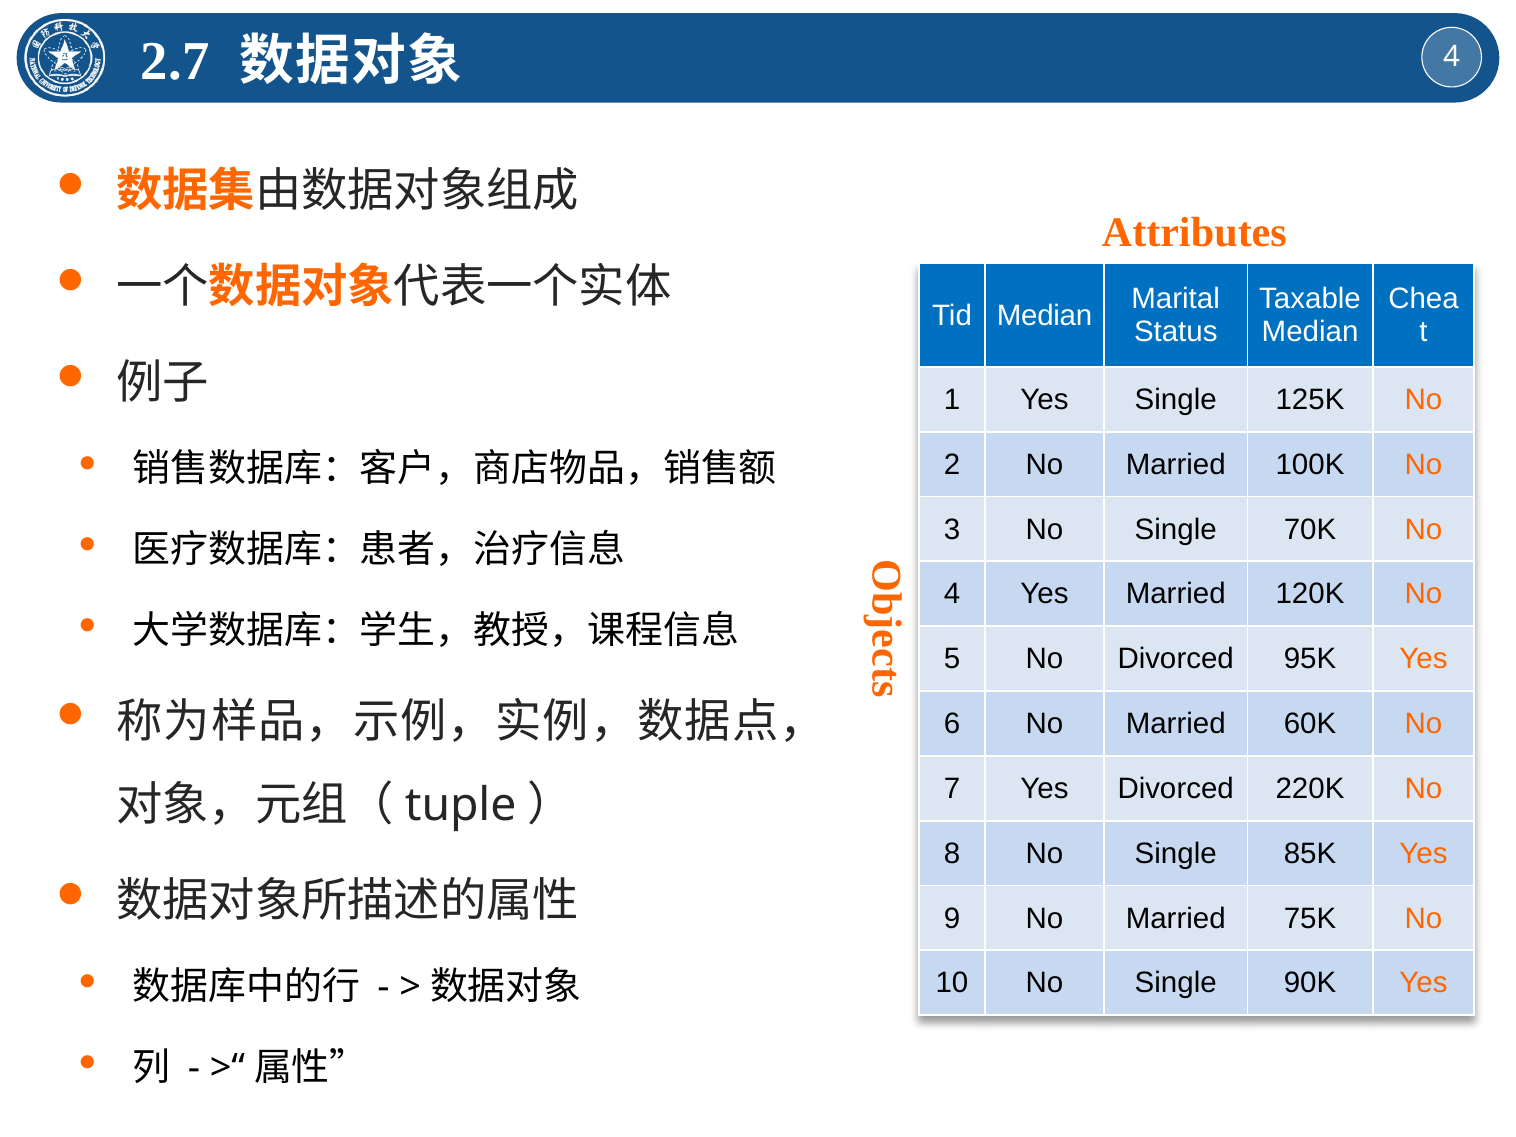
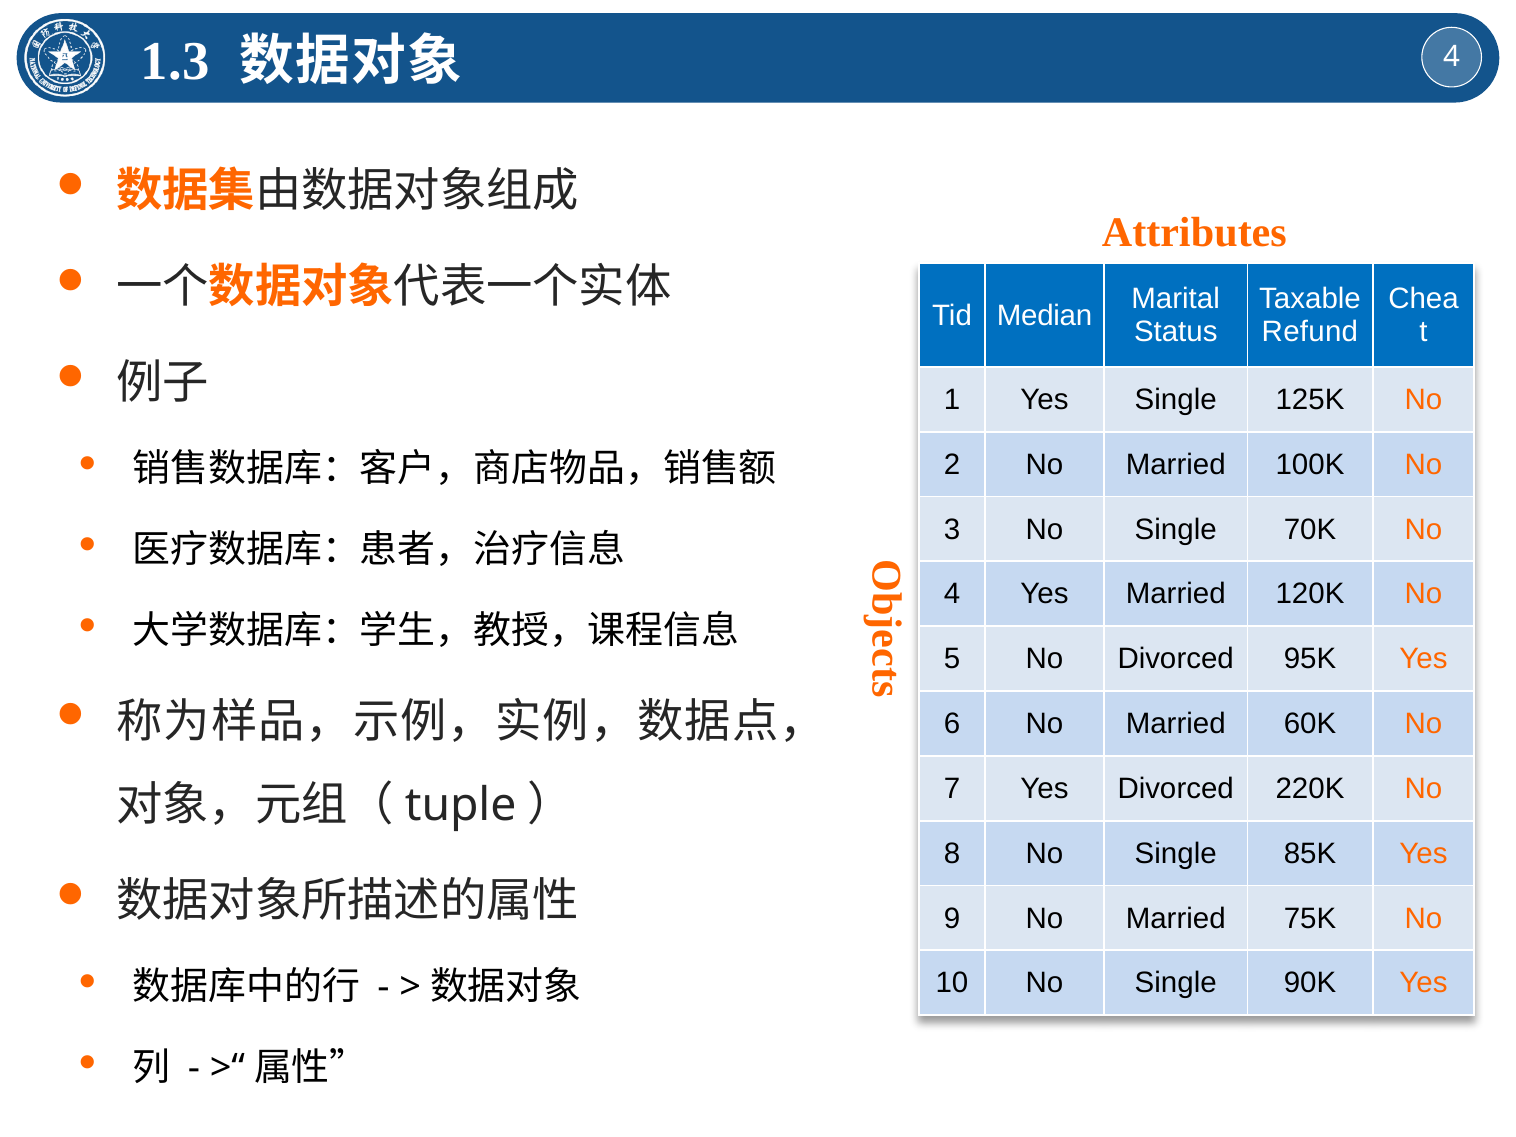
2.7: 2.7 -> 1.3 (175, 62)
Median: Median -> Refund (1310, 332)
